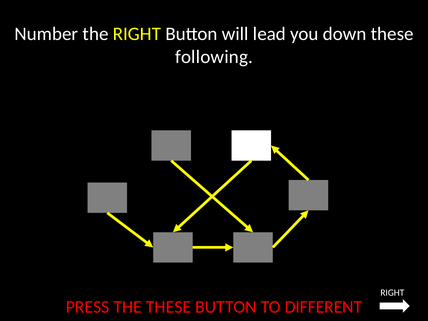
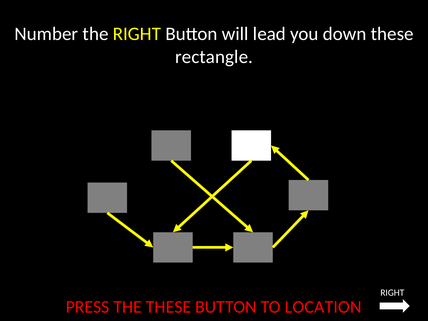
following: following -> rectangle (214, 57)
DIFFERENT: DIFFERENT -> LOCATION (323, 307)
